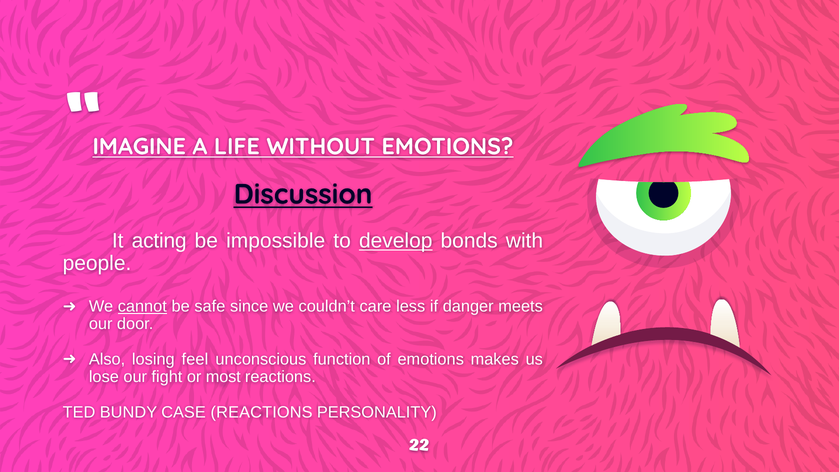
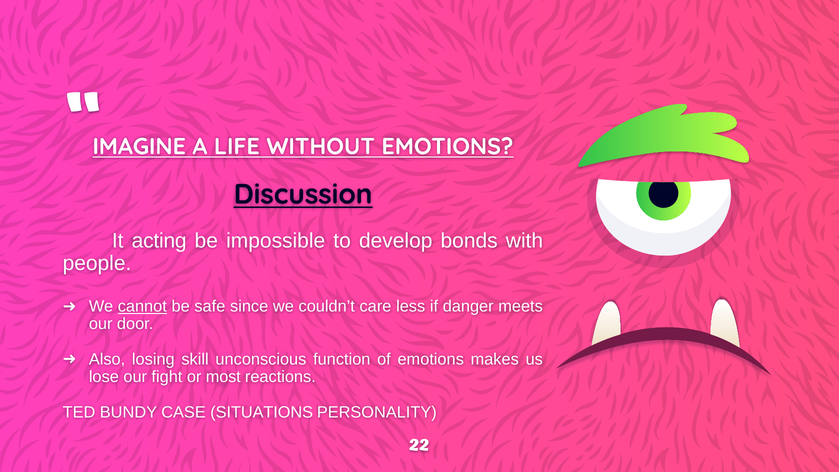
develop underline: present -> none (396, 241)
feel: feel -> skill (195, 359)
CASE REACTIONS: REACTIONS -> SITUATIONS (262, 412)
